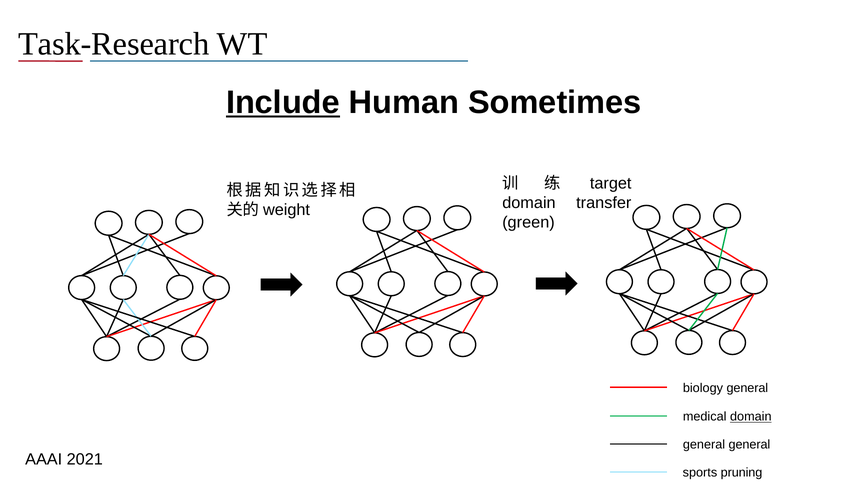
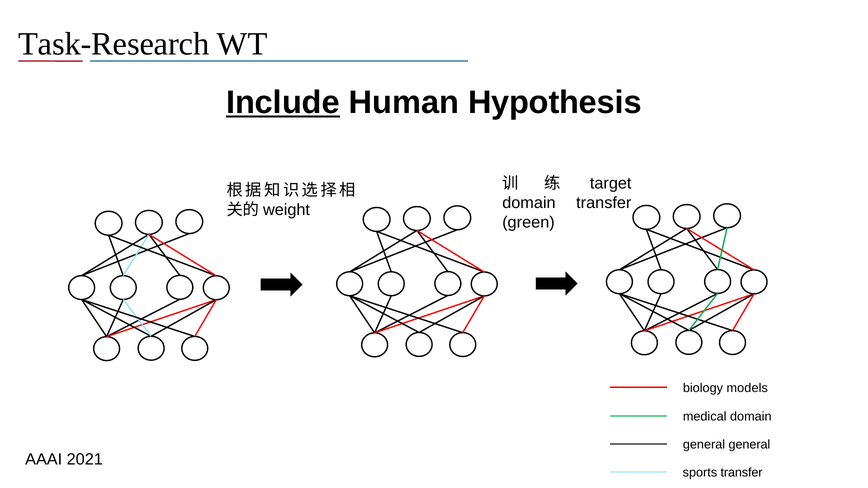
Sometimes: Sometimes -> Hypothesis (555, 103)
biology general: general -> models (747, 388)
domain underline: present -> none (751, 417)
sports pruning: pruning -> transfer (742, 473)
